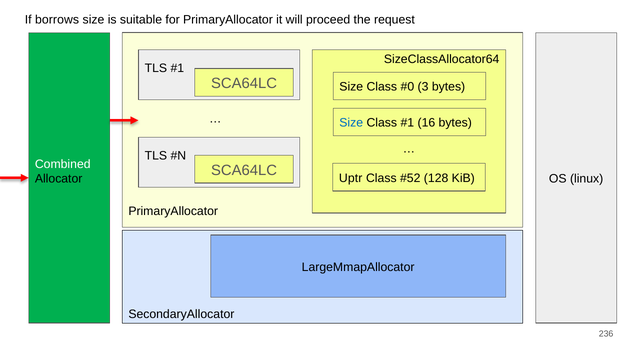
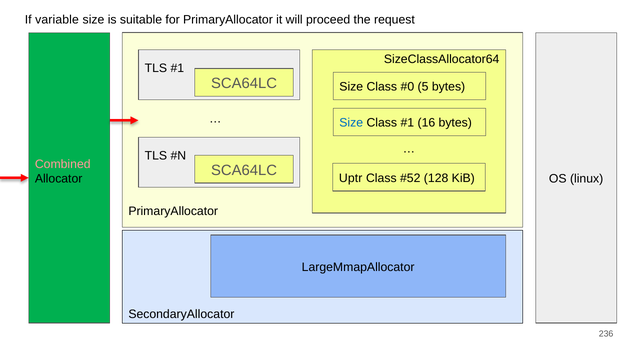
borrows: borrows -> variable (57, 20)
3: 3 -> 5 (423, 87)
Combined colour: white -> pink (63, 164)
